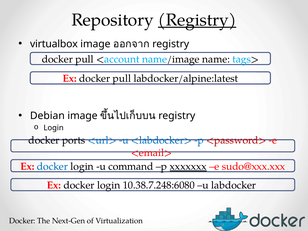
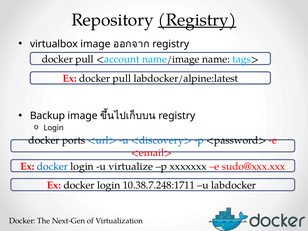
Debian: Debian -> Backup (47, 116)
<labdocker>: <labdocker> -> <discovery> (161, 140)
<password> colour: red -> black (236, 140)
command: command -> virtualize (131, 166)
xxxxxxx underline: present -> none (188, 166)
10.38.7.248:6080: 10.38.7.248:6080 -> 10.38.7.248:1711 (159, 185)
